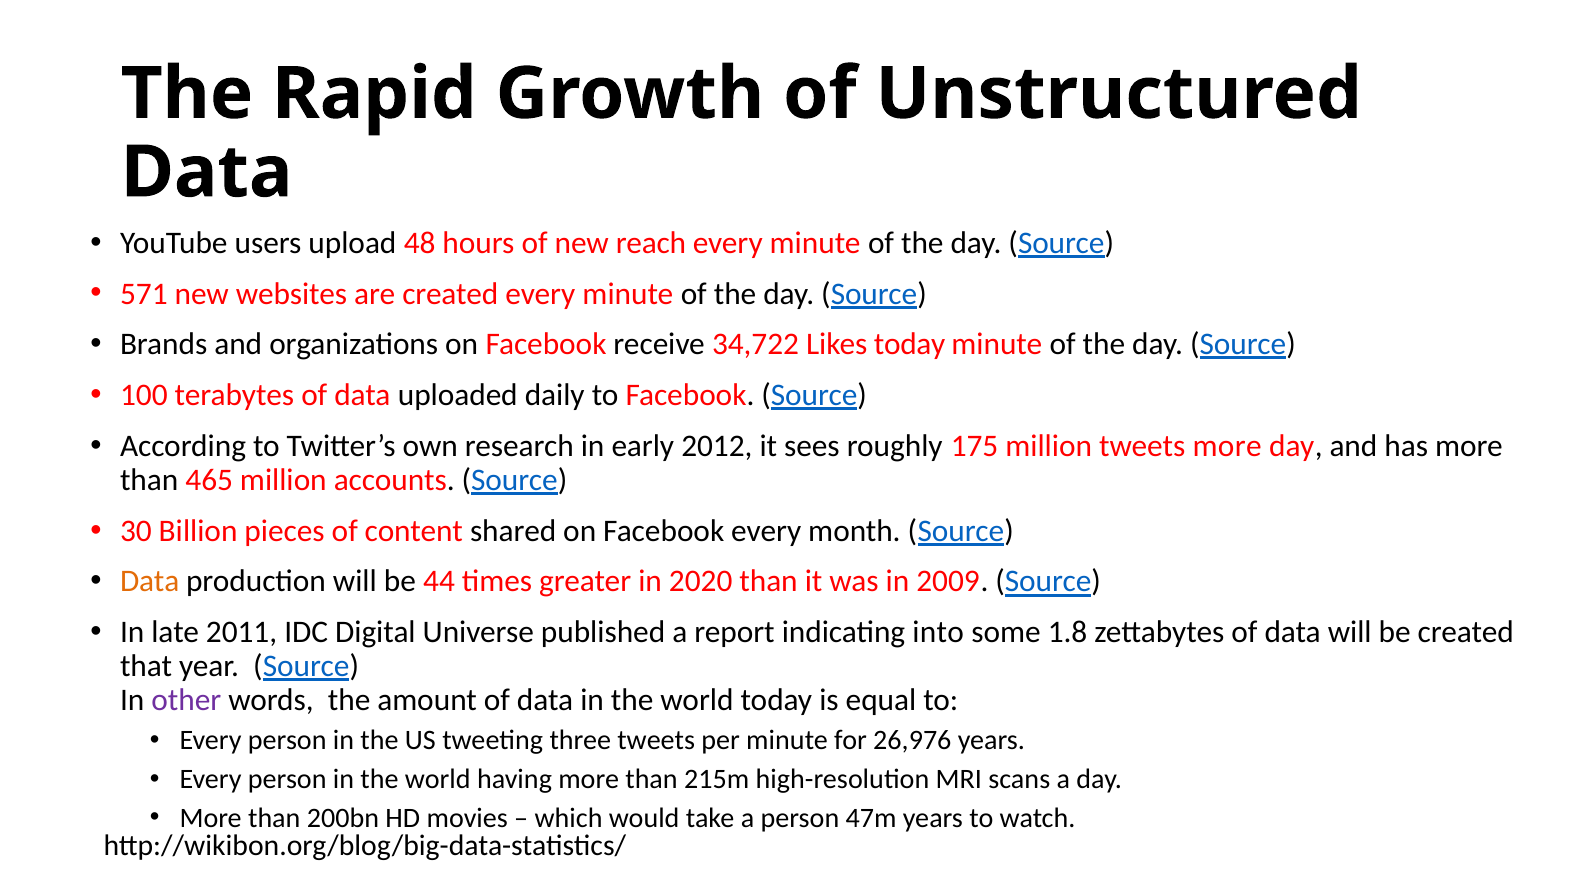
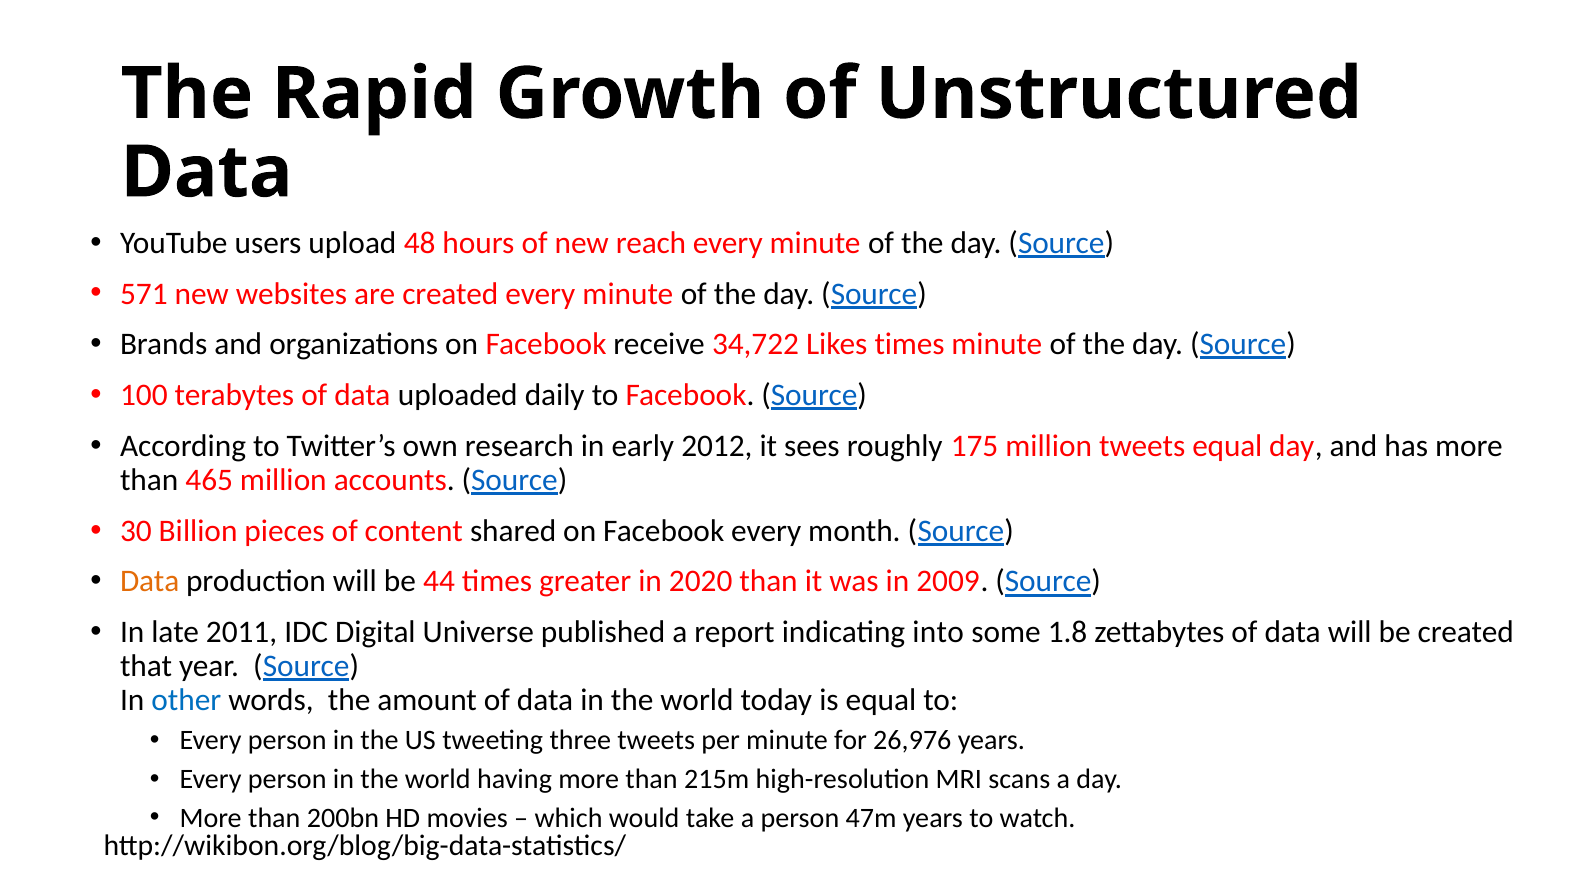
Likes today: today -> times (910, 344)
tweets more: more -> equal (1227, 446)
other colour: purple -> blue (186, 700)
